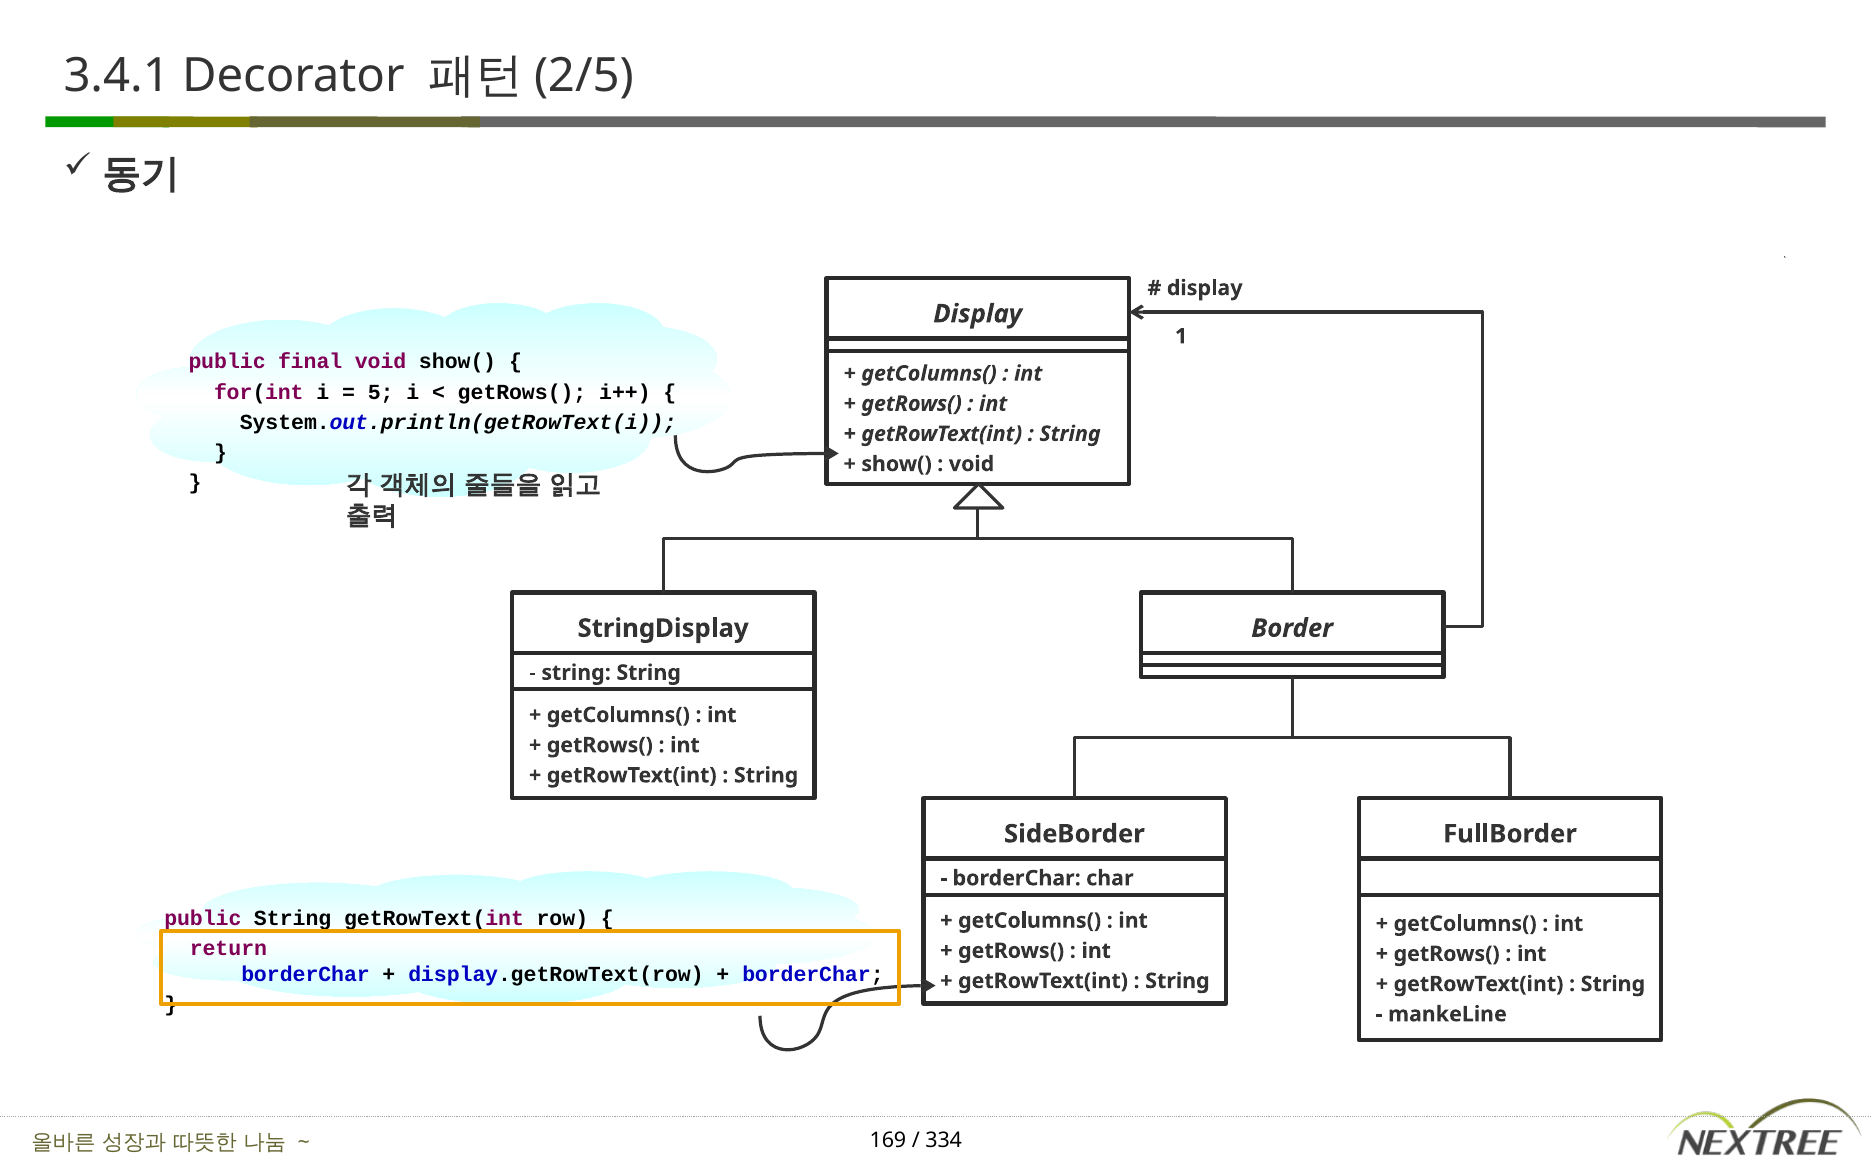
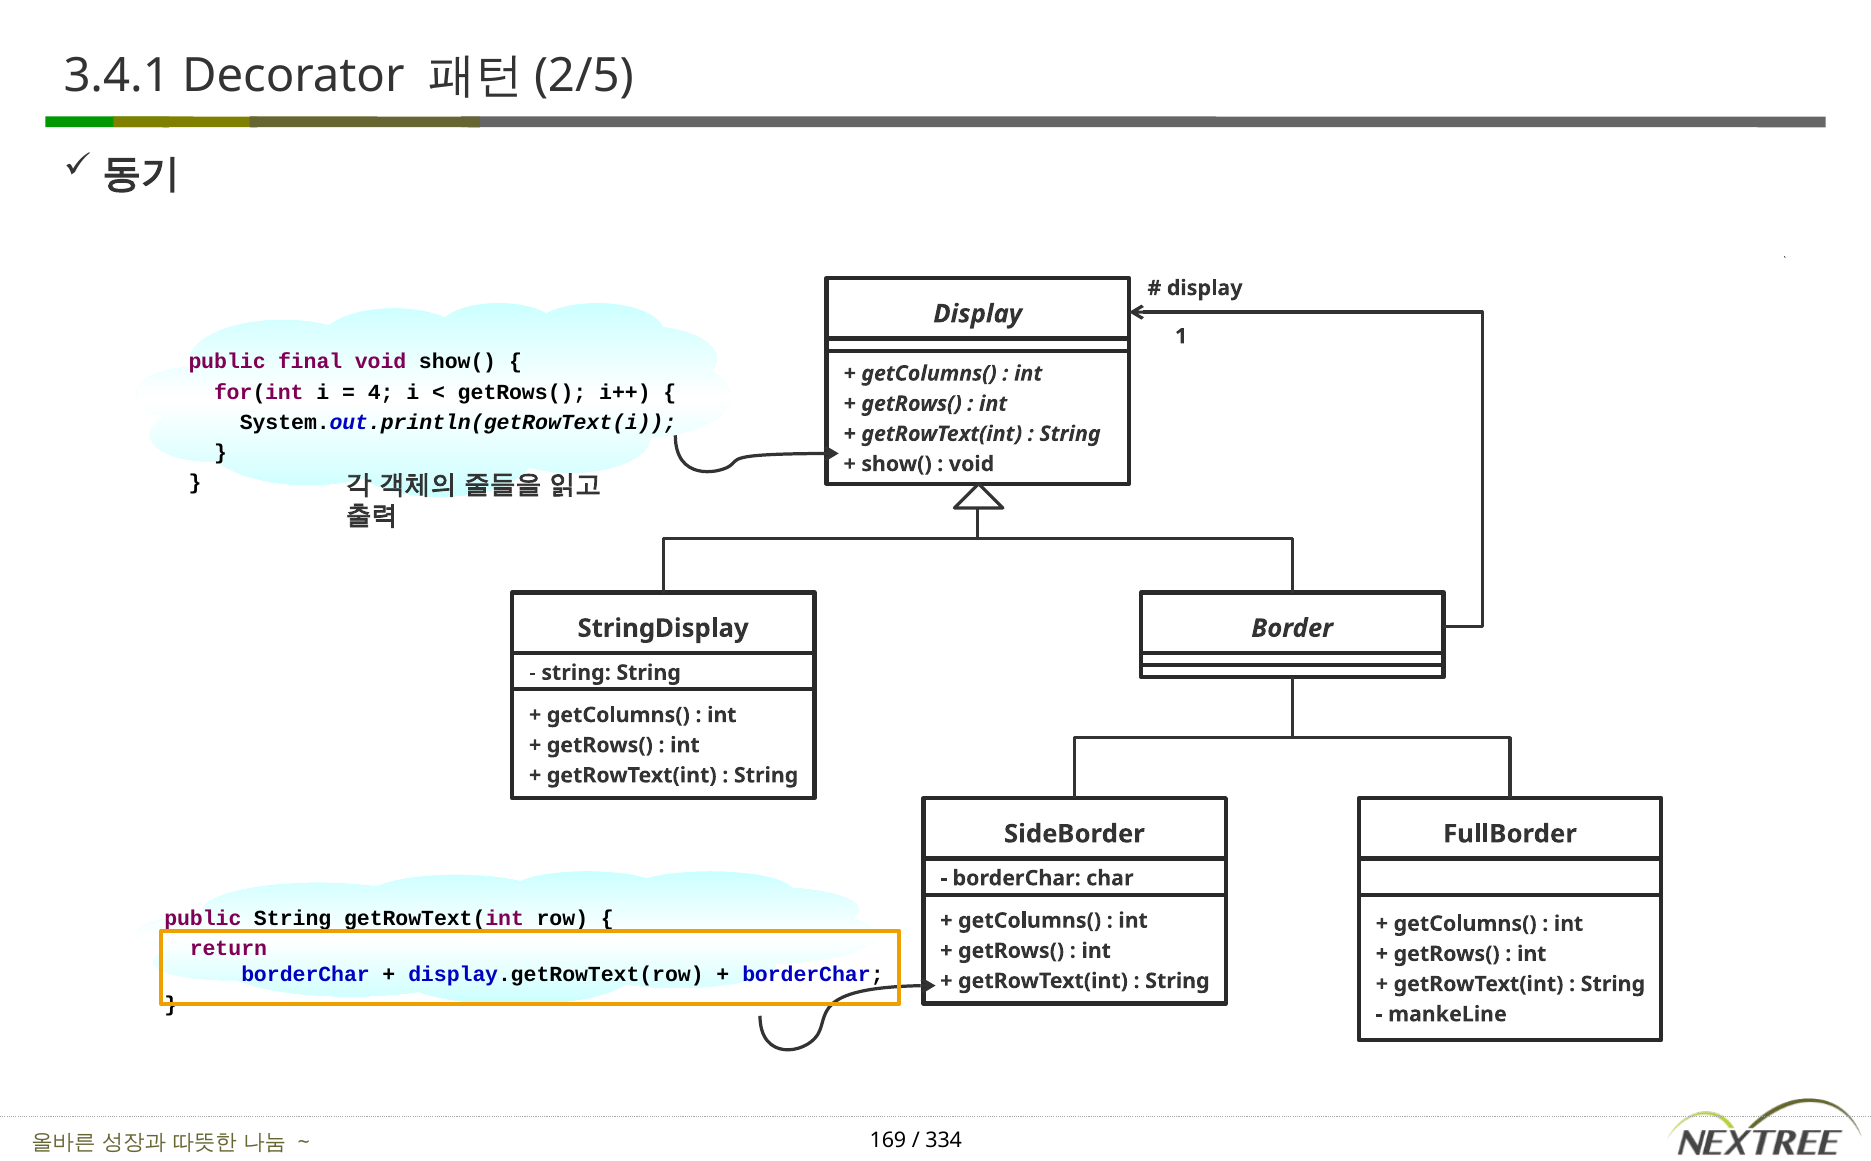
5: 5 -> 4 (381, 392)
